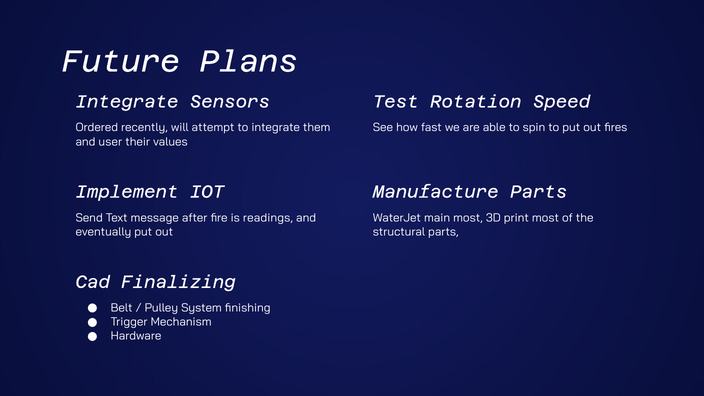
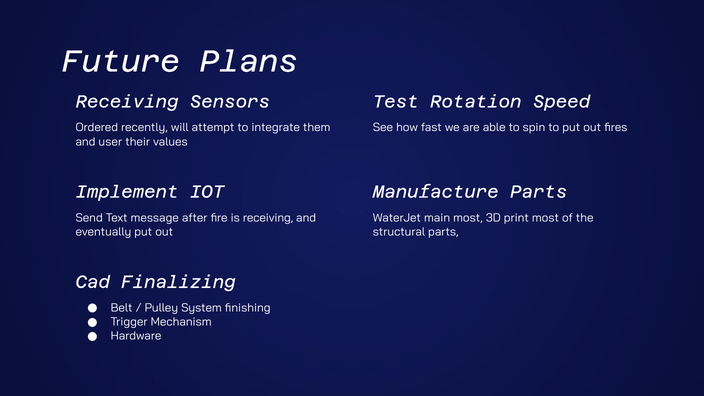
Integrate: Integrate -> Receiving (127, 102)
is readings: readings -> receiving (268, 218)
